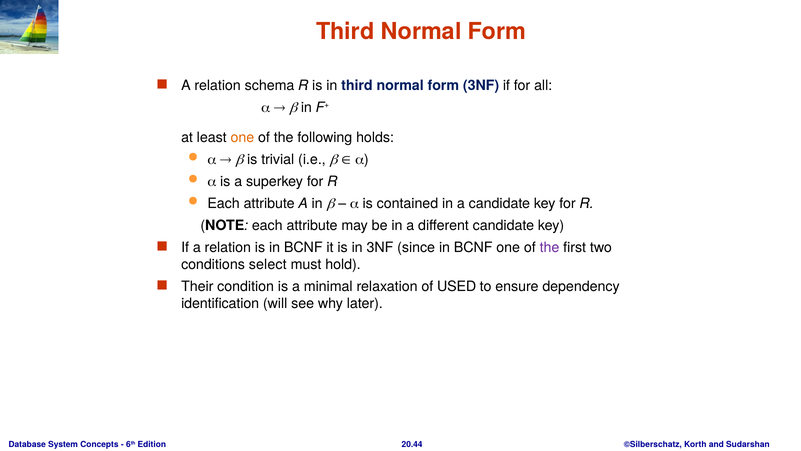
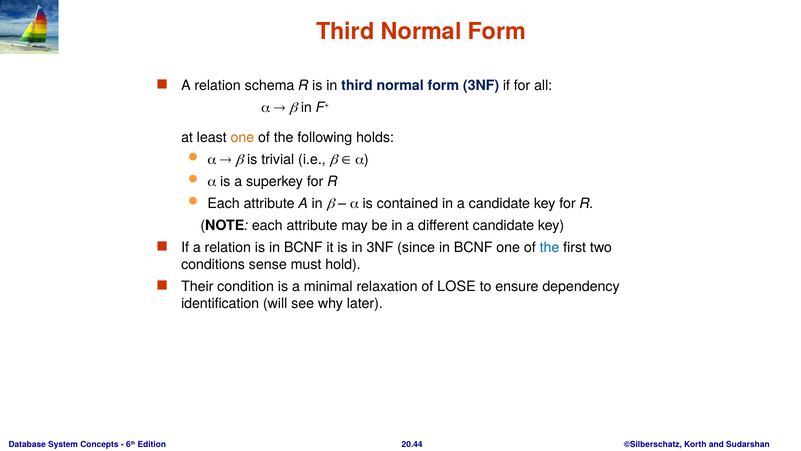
the colour: purple -> blue (550, 247)
select: select -> sense (268, 264)
USED: USED -> LOSE (456, 286)
